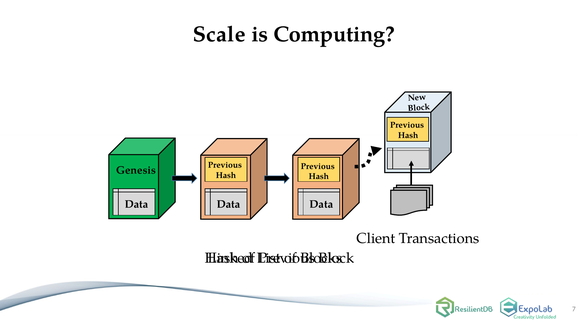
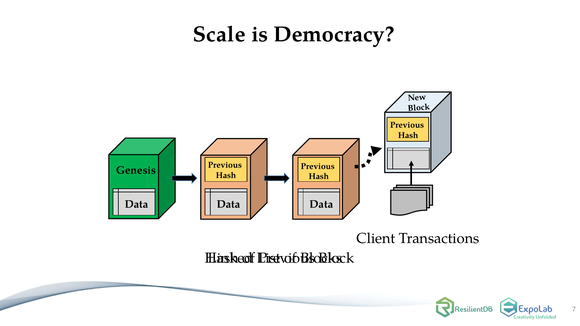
Computing: Computing -> Democracy (334, 34)
